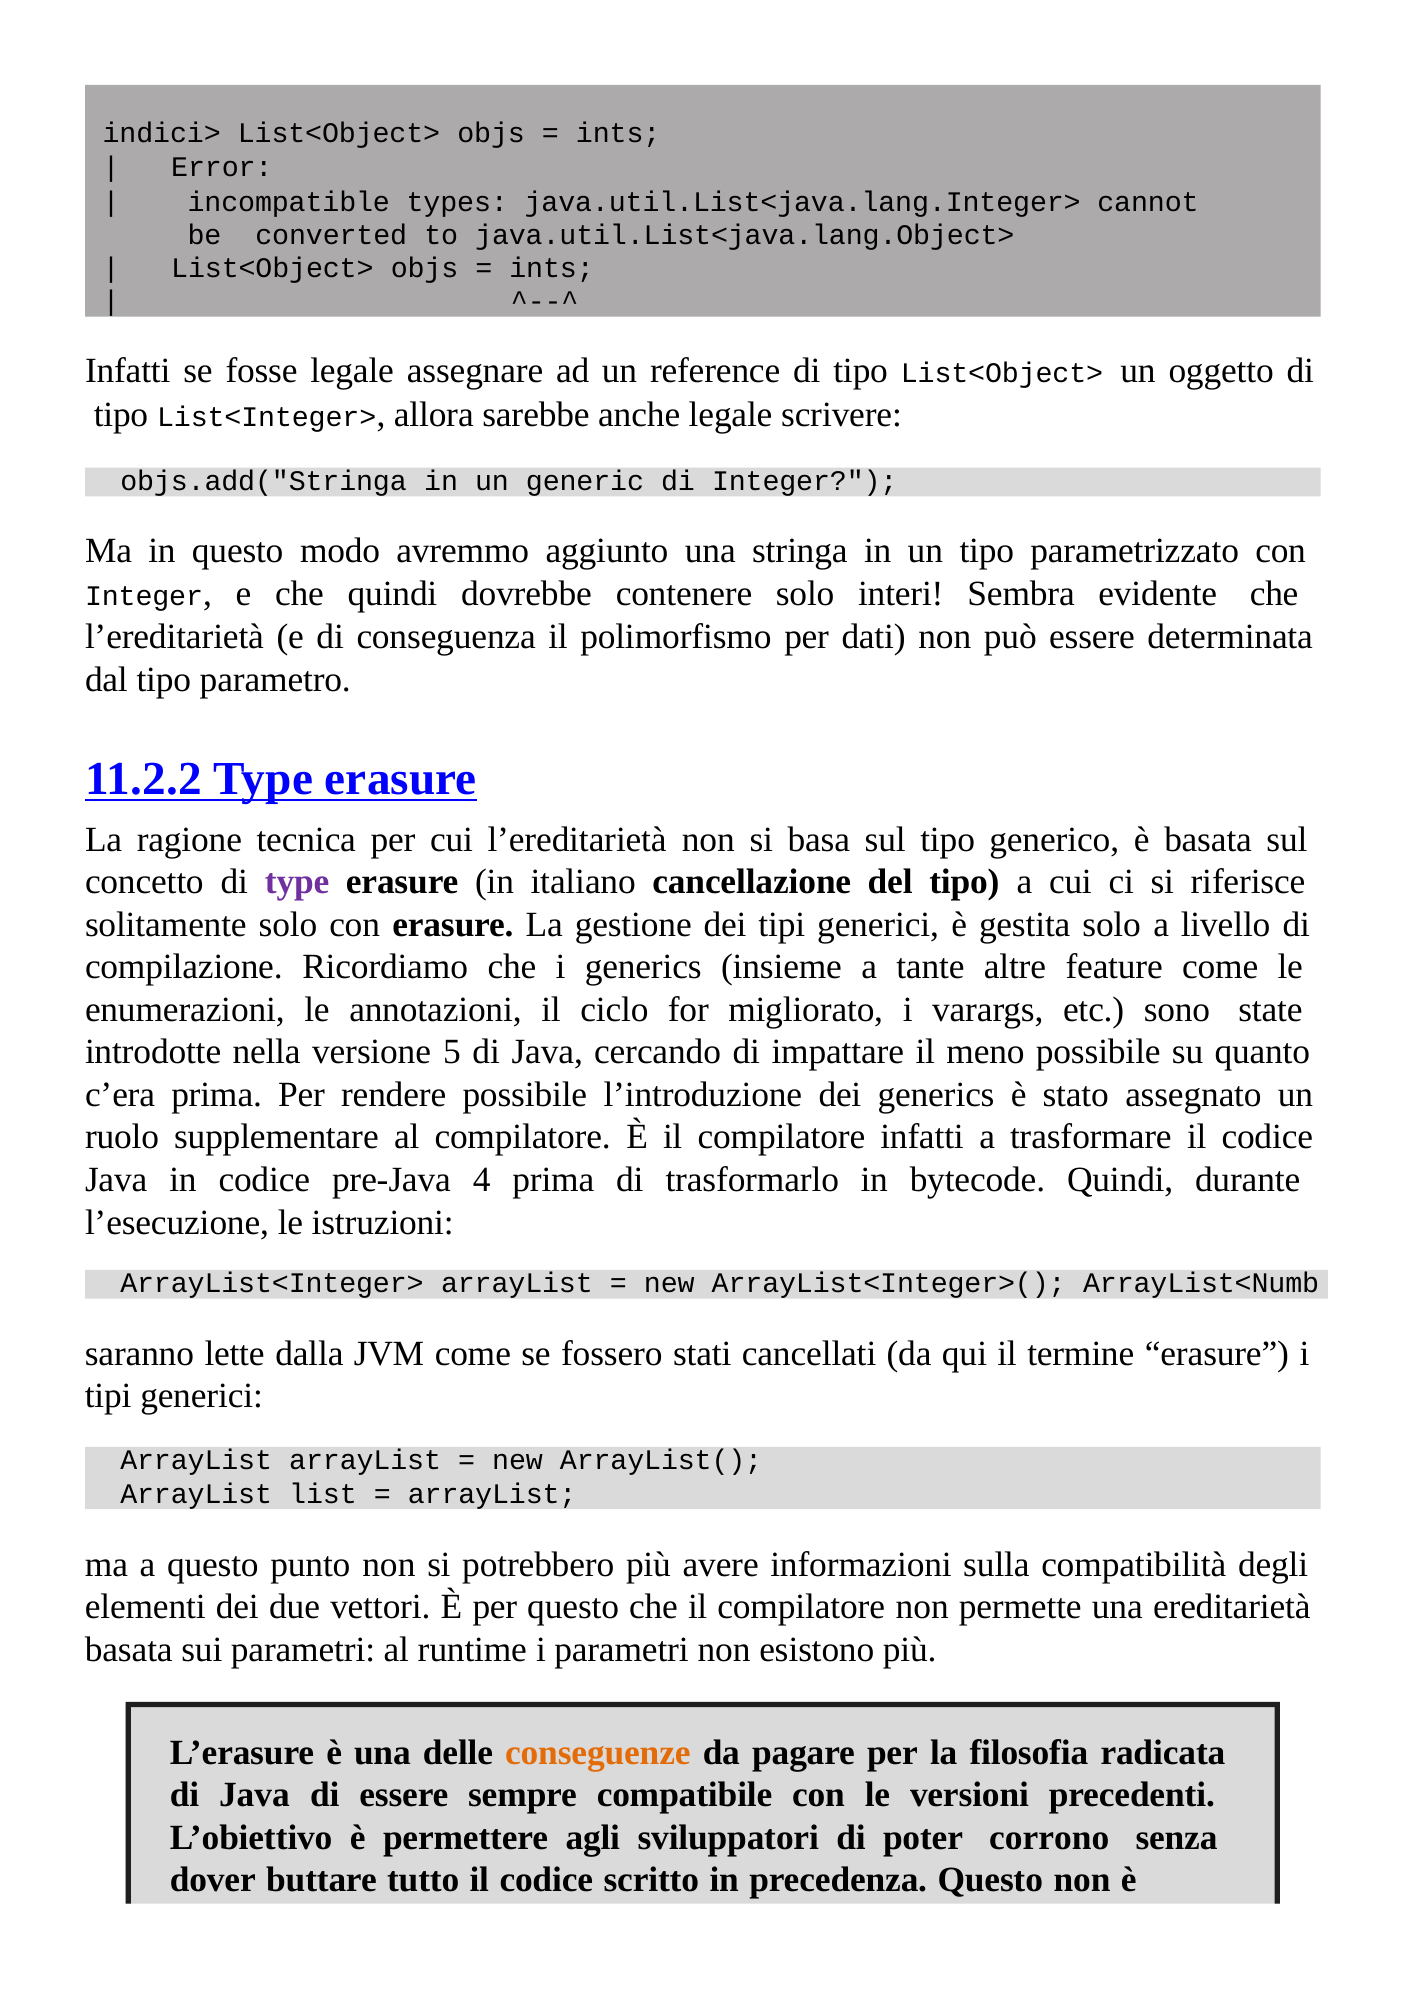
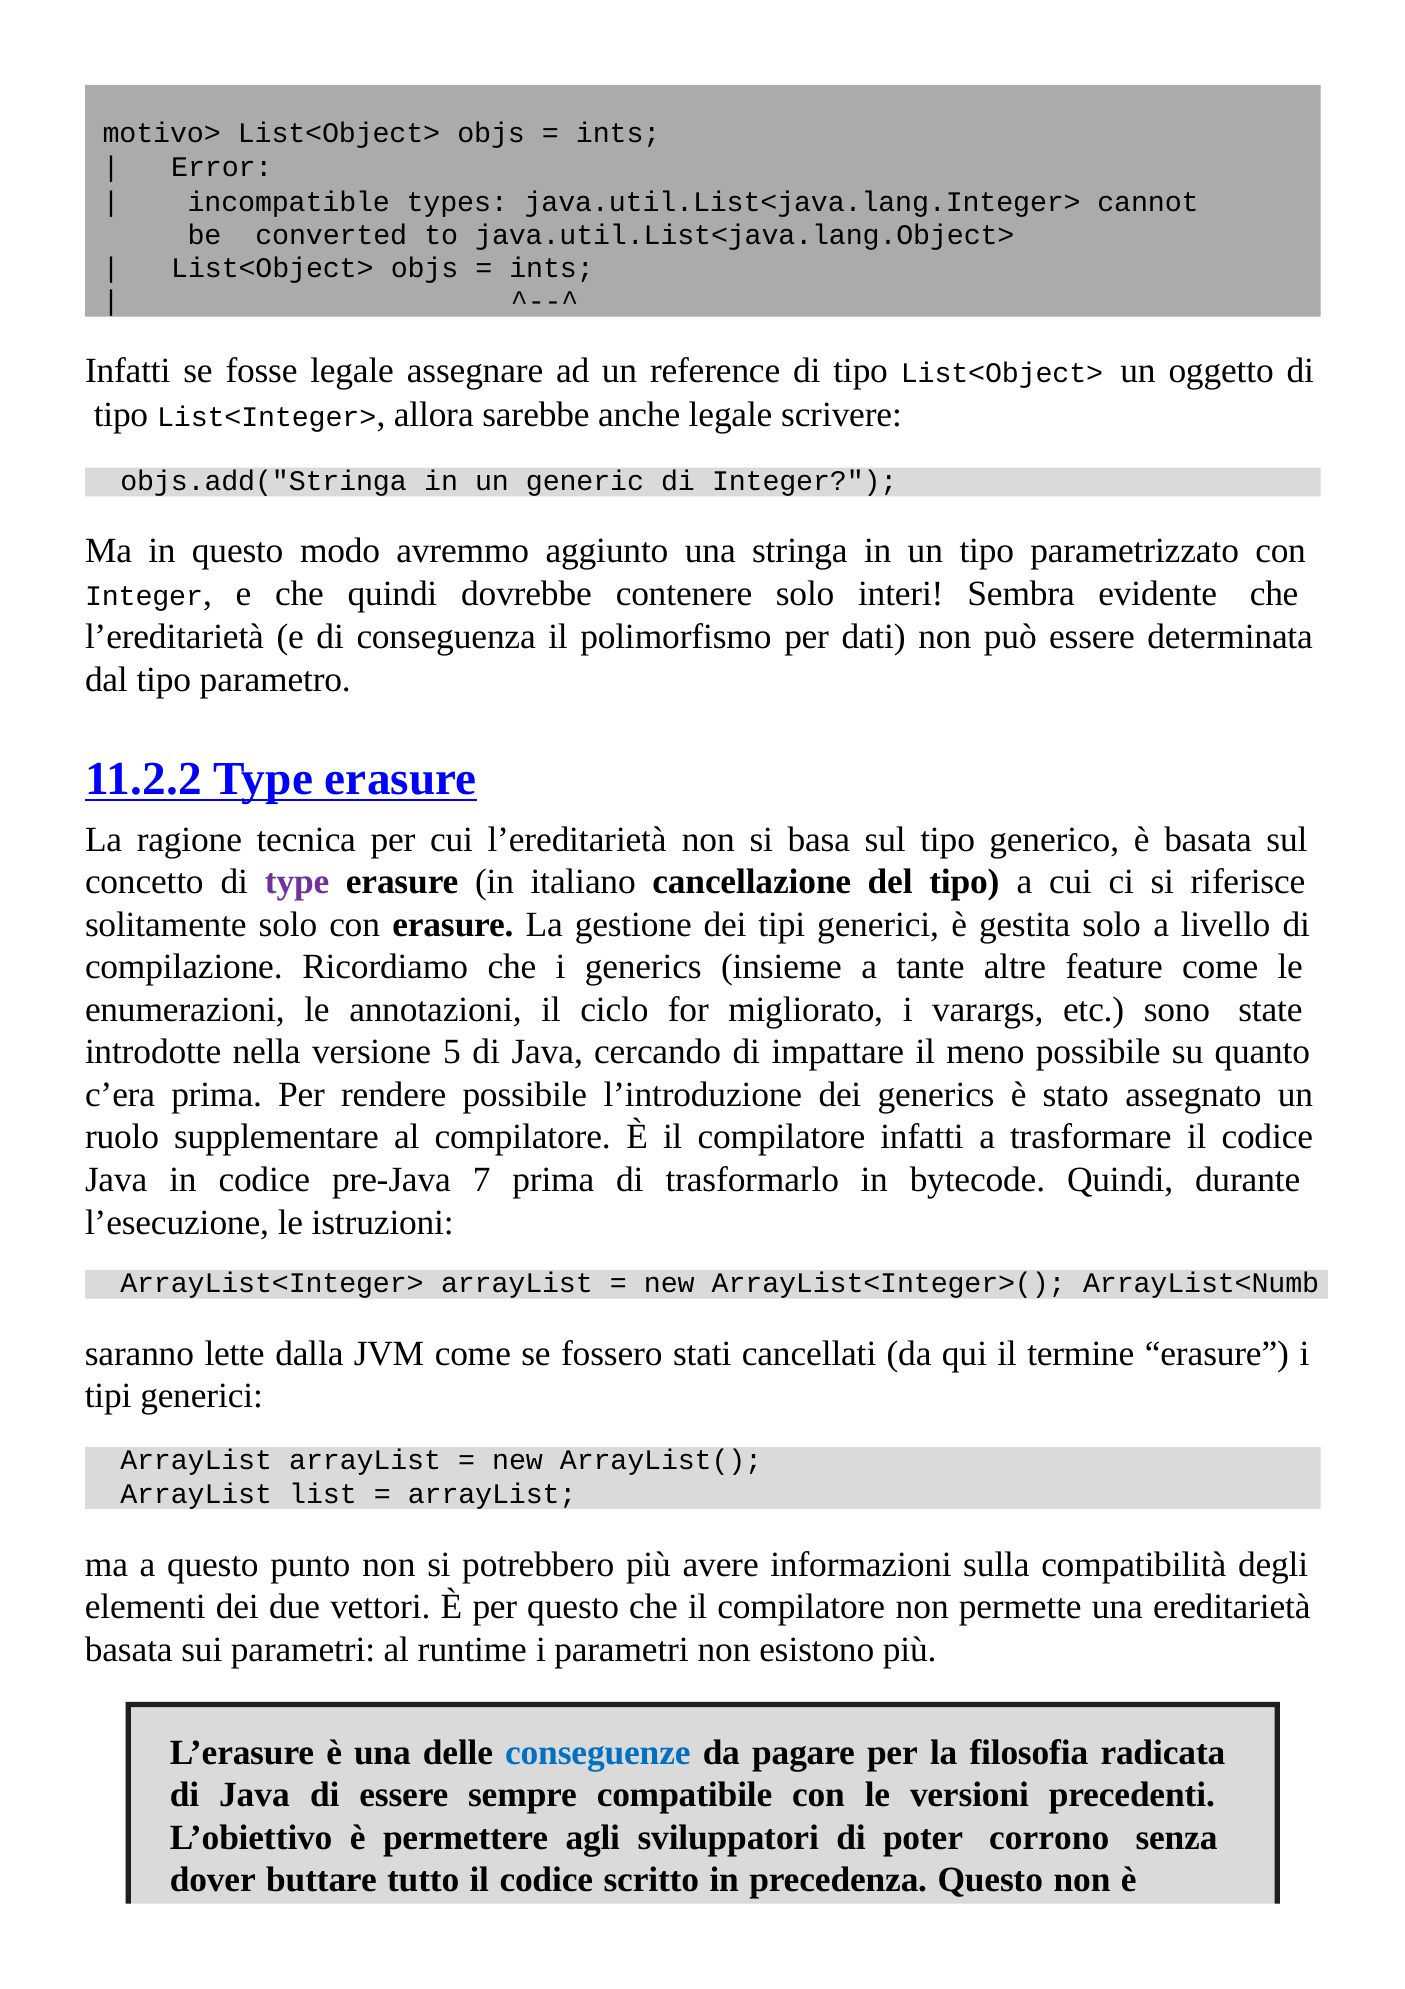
indici>: indici> -> motivo> (162, 133)
4: 4 -> 7 (482, 1179)
conseguenze colour: orange -> blue (598, 1752)
